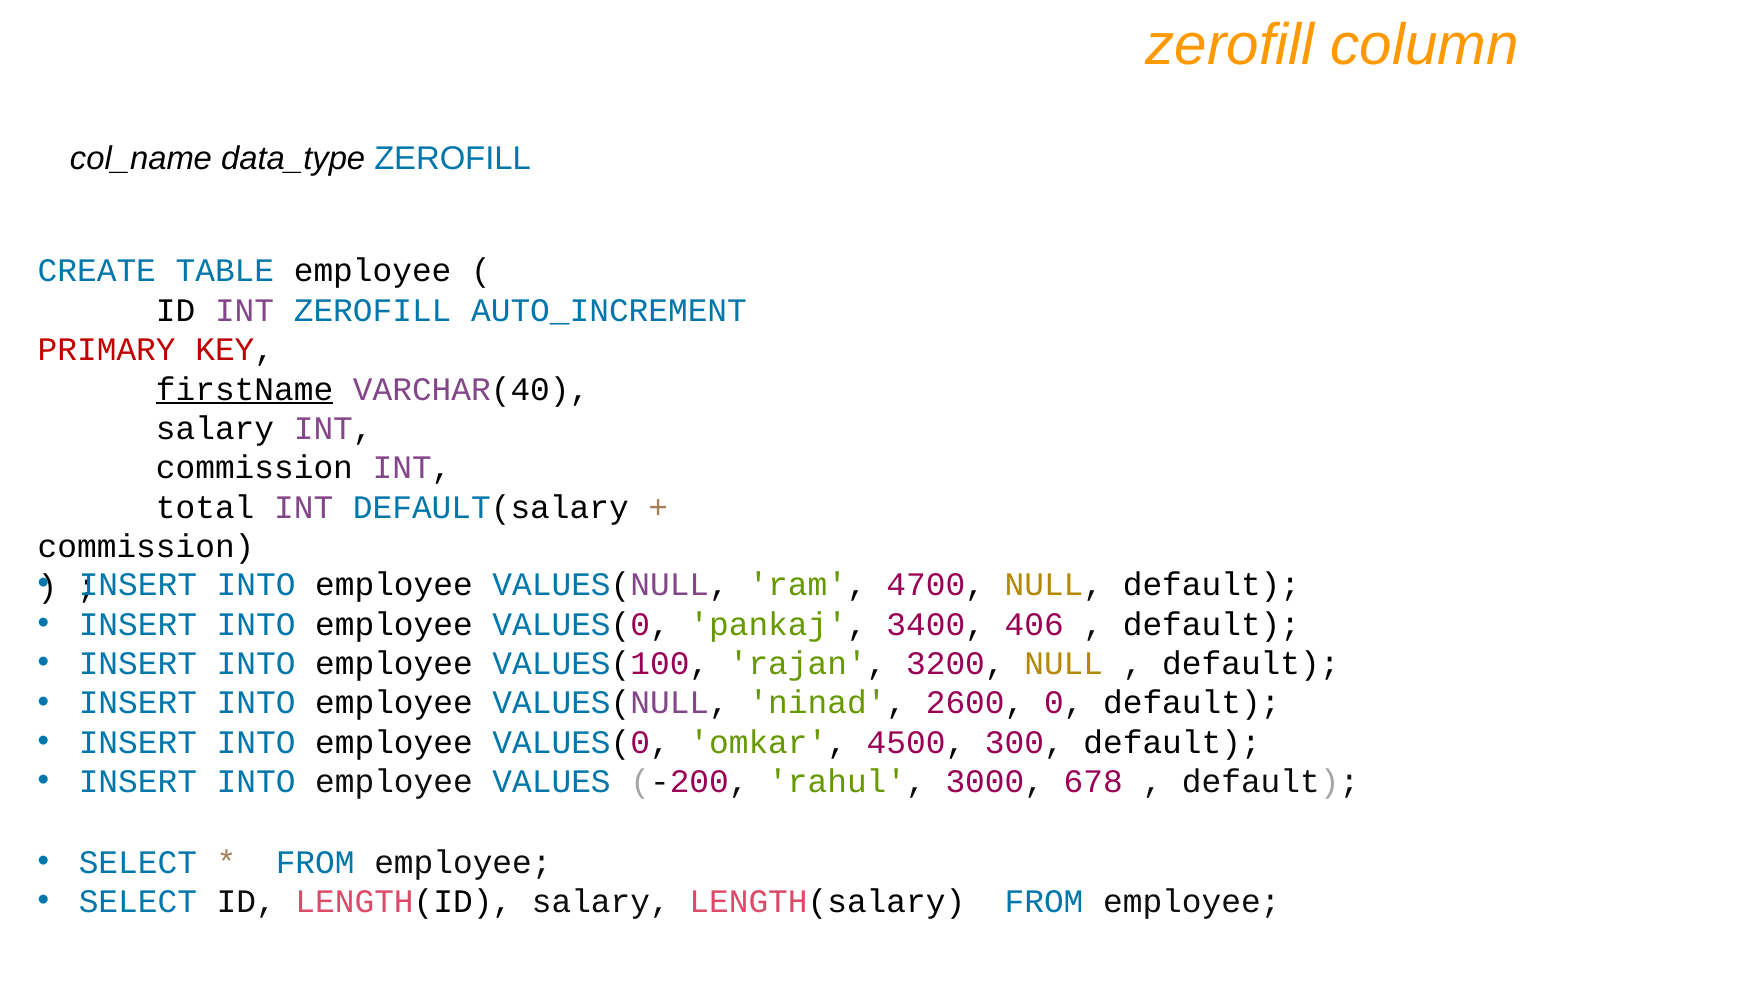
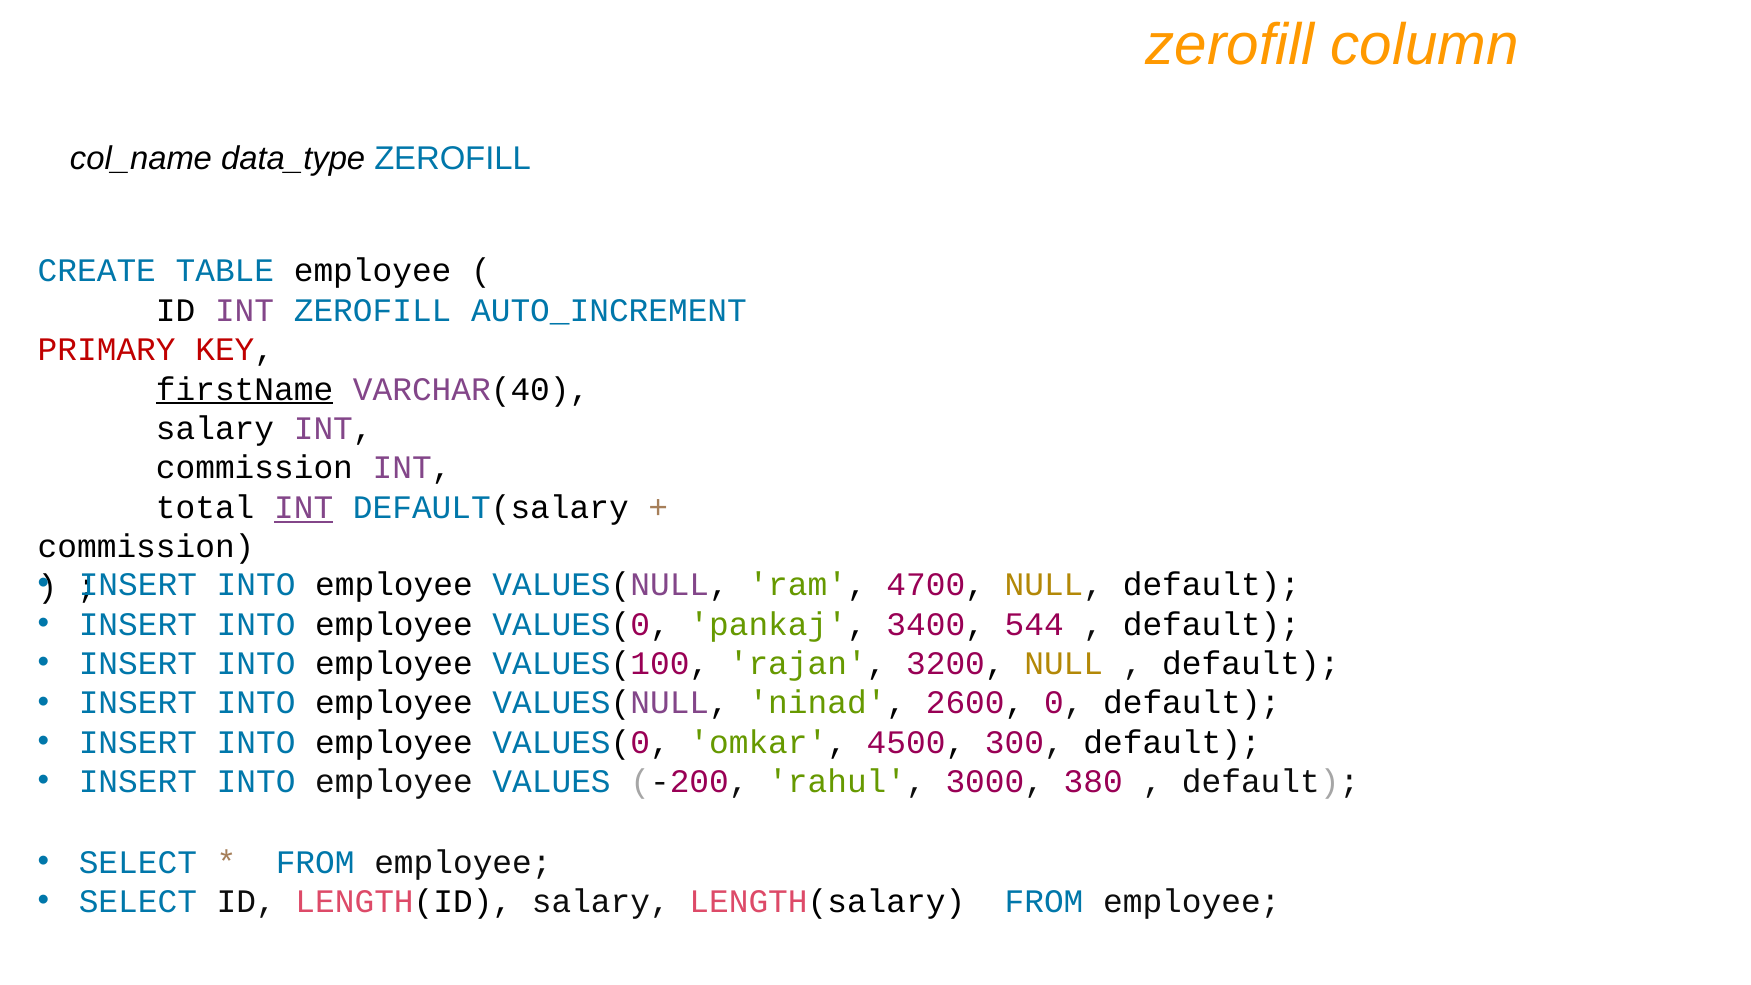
INT underline: none -> present (304, 507)
406: 406 -> 544 (1034, 624)
678: 678 -> 380 (1093, 782)
